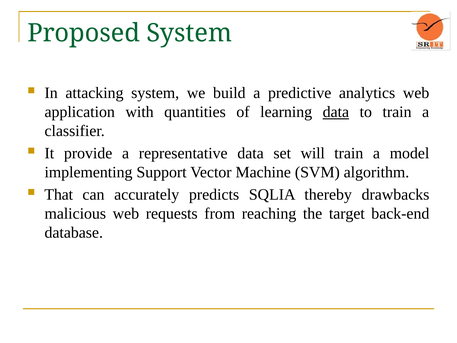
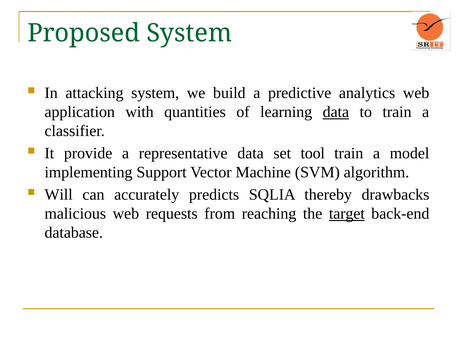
will: will -> tool (313, 153)
That: That -> Will (59, 194)
target underline: none -> present (347, 213)
